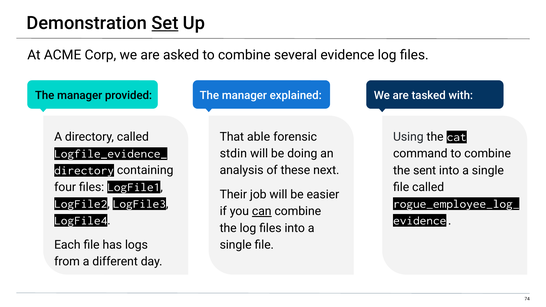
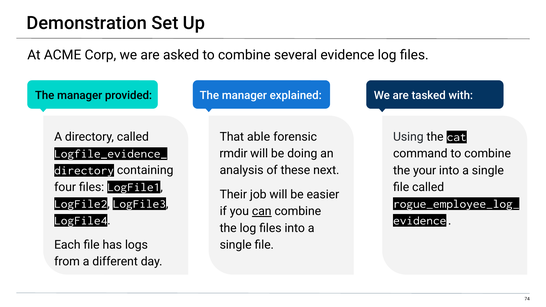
Set underline: present -> none (165, 23)
stdin: stdin -> rmdir (233, 154)
sent: sent -> your (425, 170)
